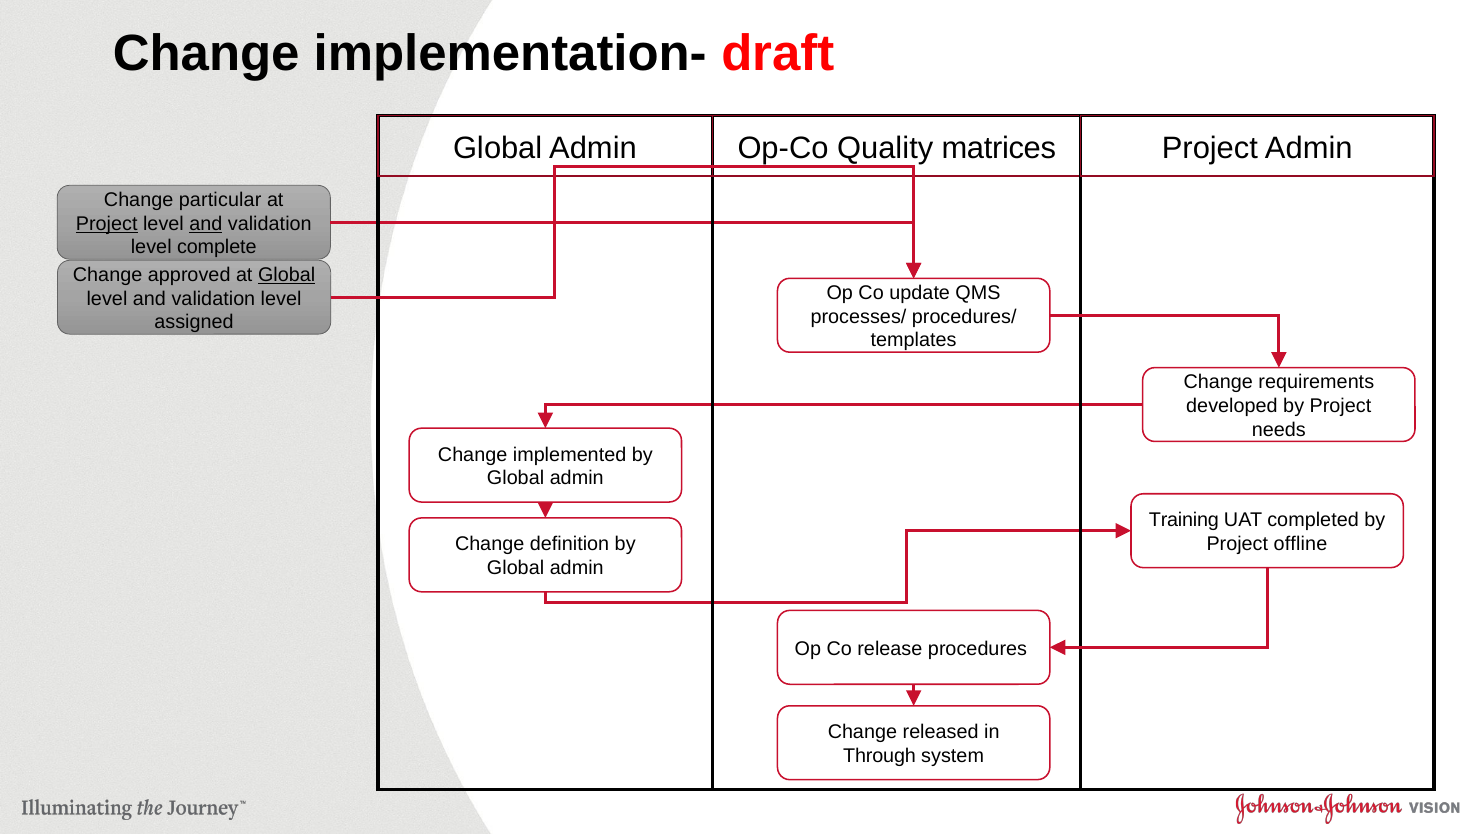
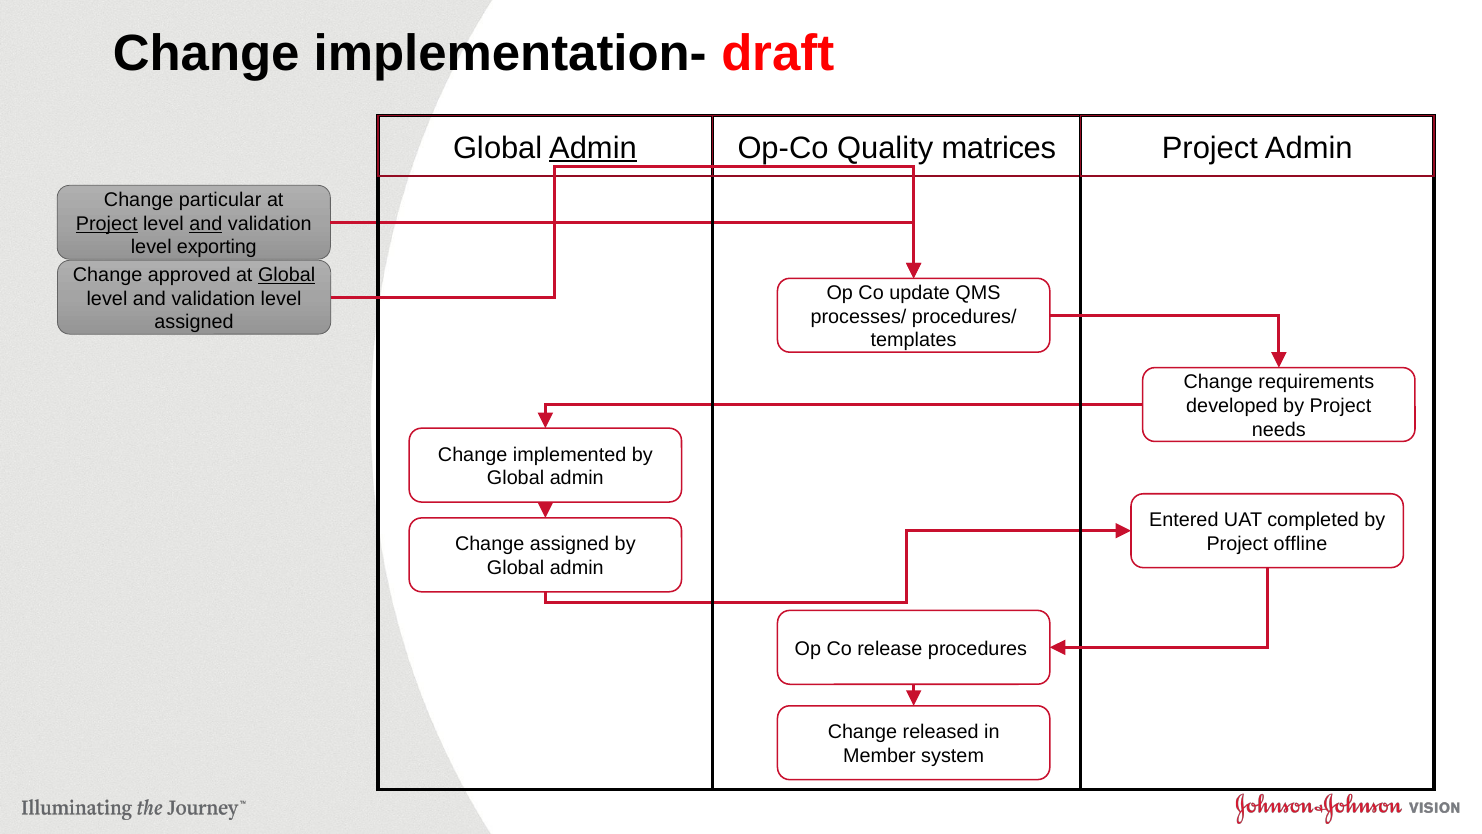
Admin underline: none -> present (593, 148)
complete: complete -> exporting (217, 247)
Training: Training -> Entered (1184, 520)
Change definition: definition -> assigned (570, 544)
Through: Through -> Member (879, 756)
